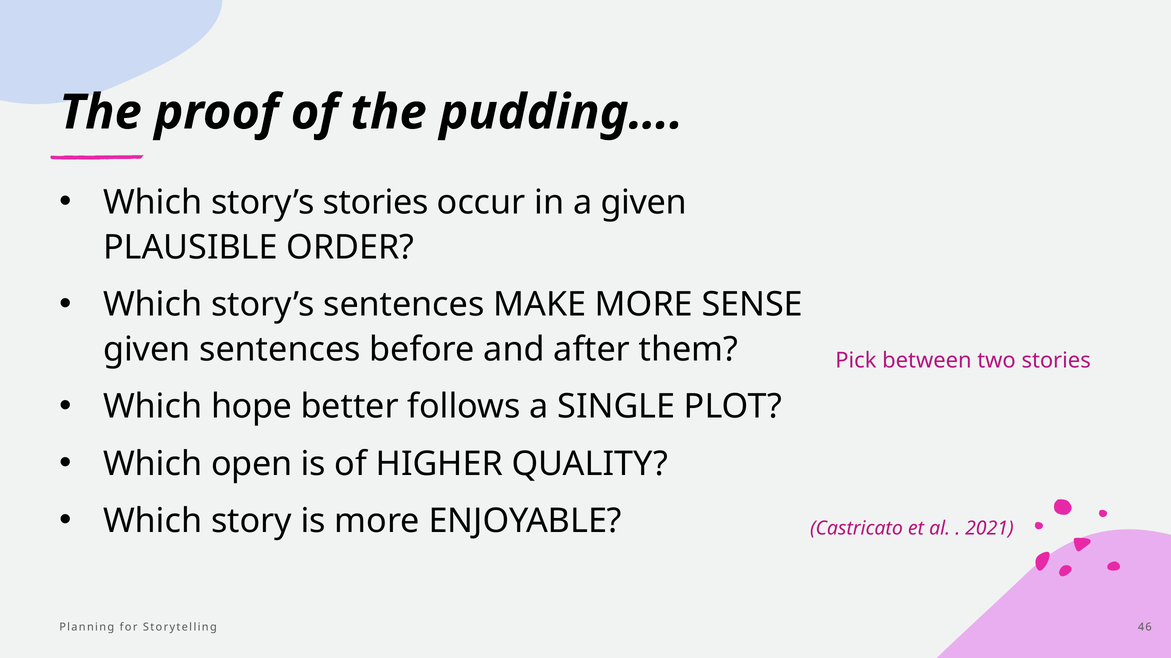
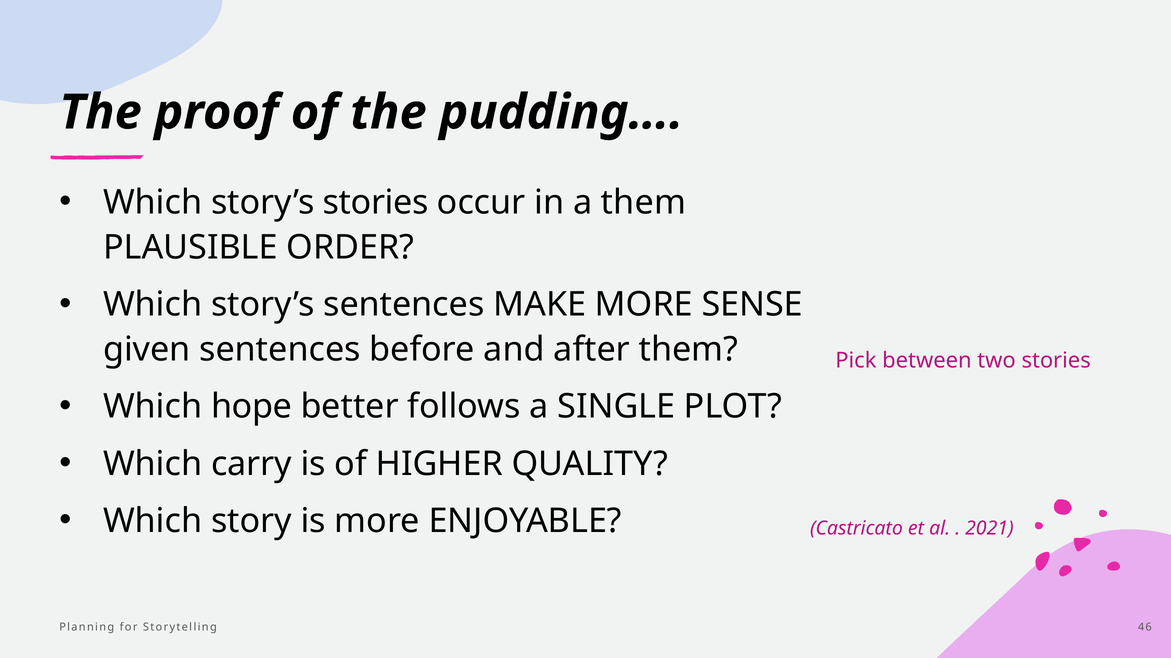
a given: given -> them (643, 203)
open: open -> carry (251, 464)
